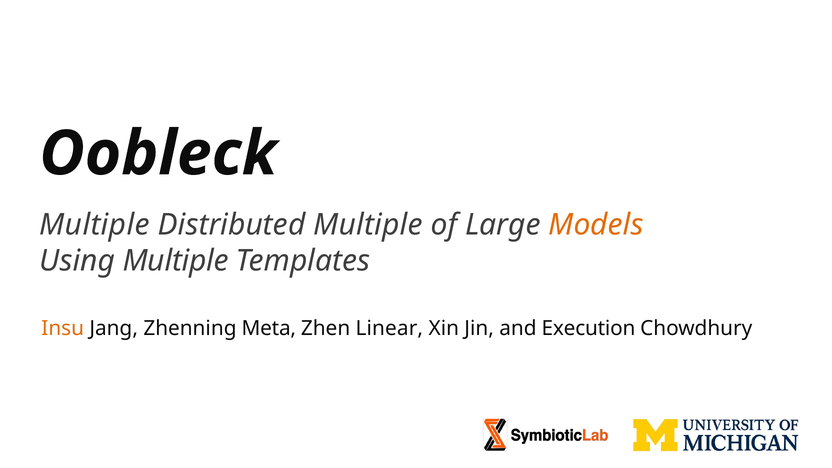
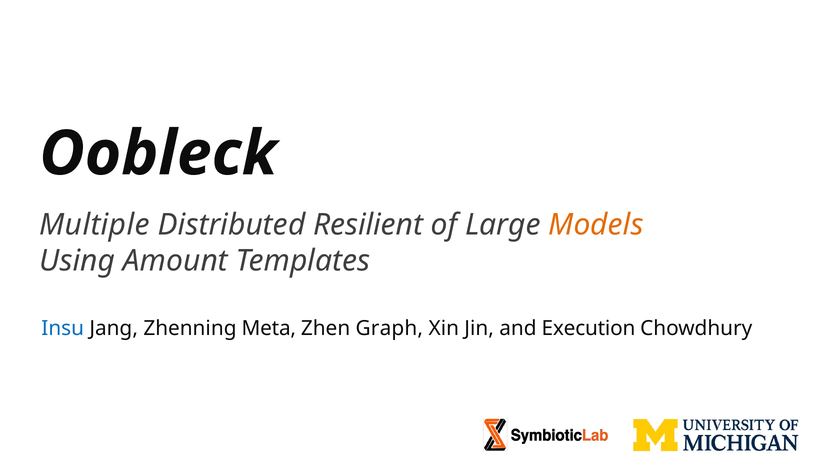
Distributed Multiple: Multiple -> Resilient (368, 225)
Using Multiple: Multiple -> Amount (175, 261)
Insu colour: orange -> blue (63, 329)
Linear: Linear -> Graph (389, 329)
